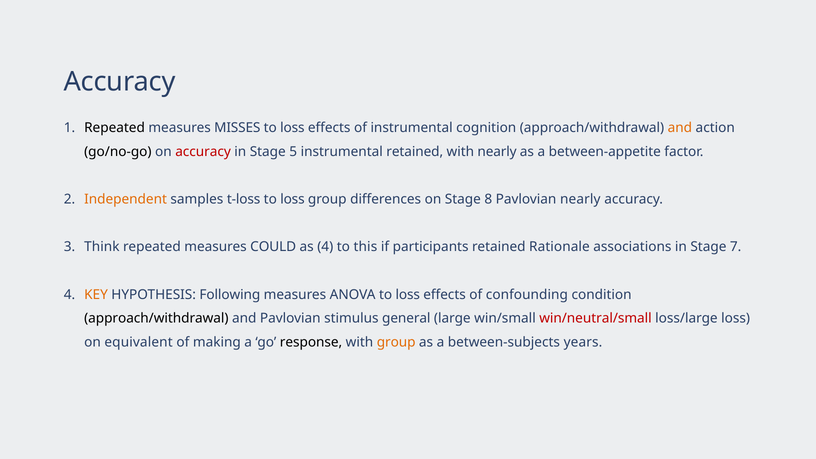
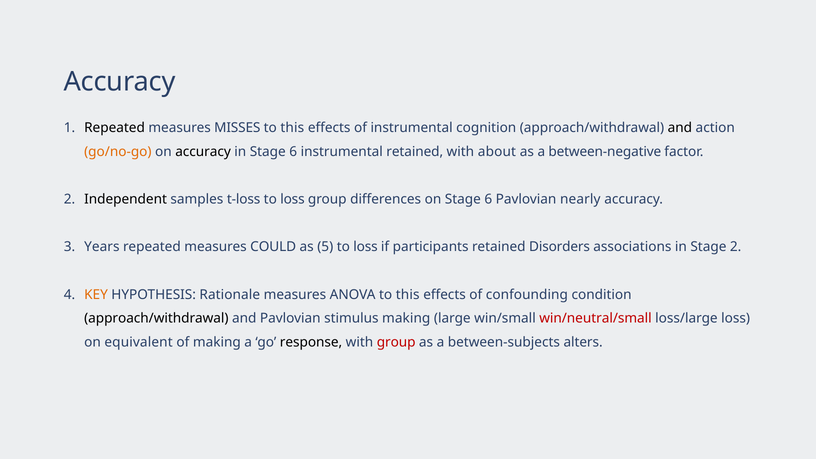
loss: loss -> this (292, 128)
and colour: orange -> black (680, 128)
go/no-go colour: black -> orange (118, 152)
accuracy colour: red -> black (203, 152)
in Stage 5: 5 -> 6 (293, 152)
with nearly: nearly -> about (497, 152)
between-appetite: between-appetite -> between-negative (605, 152)
Independent colour: orange -> black (126, 199)
on Stage 8: 8 -> 6 (488, 199)
Think: Think -> Years (102, 247)
as 4: 4 -> 5 (325, 247)
this: this -> loss (366, 247)
Rationale: Rationale -> Disorders (560, 247)
Stage 7: 7 -> 2 (736, 247)
Following: Following -> Rationale (230, 295)
ANOVA to loss: loss -> this (408, 295)
stimulus general: general -> making (406, 318)
group colour: orange -> red (396, 342)
years: years -> alters (583, 342)
